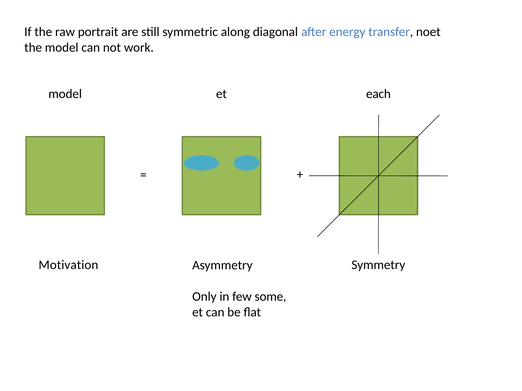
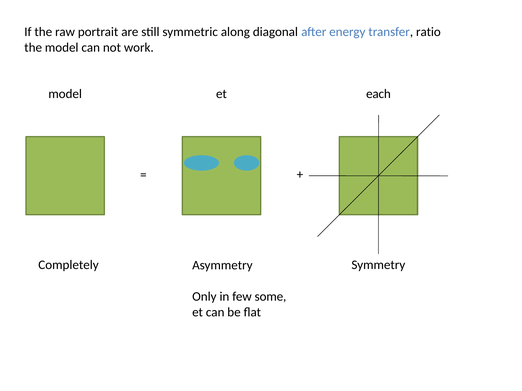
noet: noet -> ratio (428, 32)
Motivation: Motivation -> Completely (69, 265)
